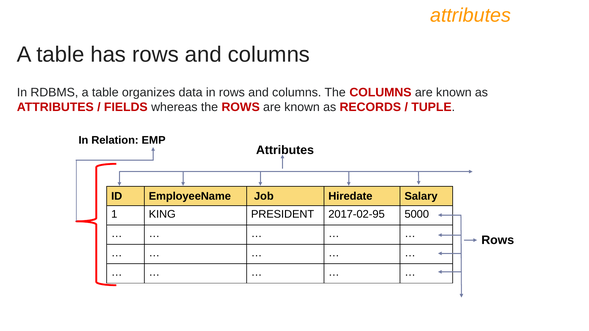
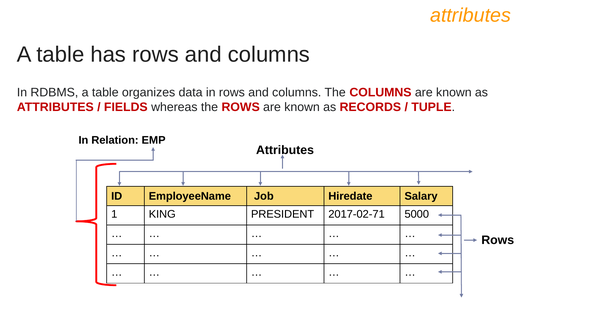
2017-02-95: 2017-02-95 -> 2017-02-71 (357, 214)
